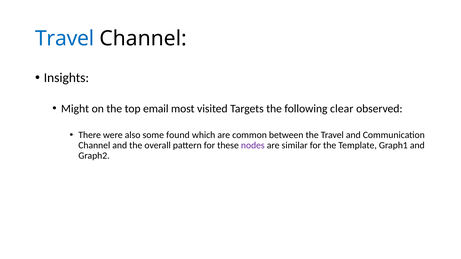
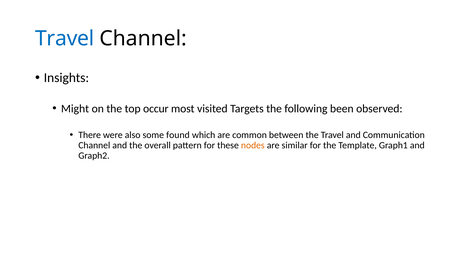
email: email -> occur (156, 109)
clear: clear -> been (342, 109)
nodes colour: purple -> orange (253, 146)
